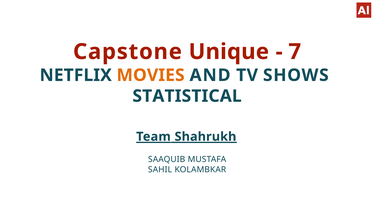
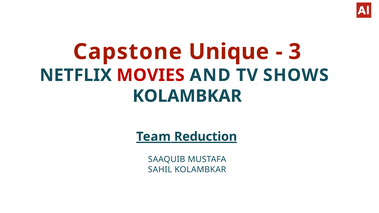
7: 7 -> 3 (295, 52)
MOVIES colour: orange -> red (151, 75)
STATISTICAL: STATISTICAL -> KOLAMBKAR (187, 96)
Shahrukh: Shahrukh -> Reduction (206, 137)
